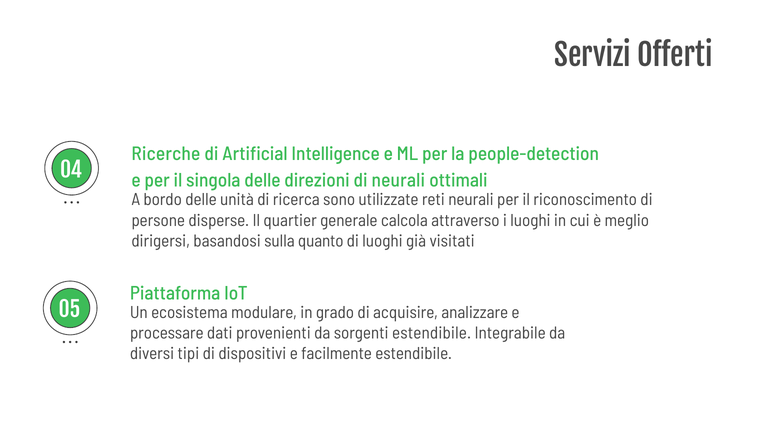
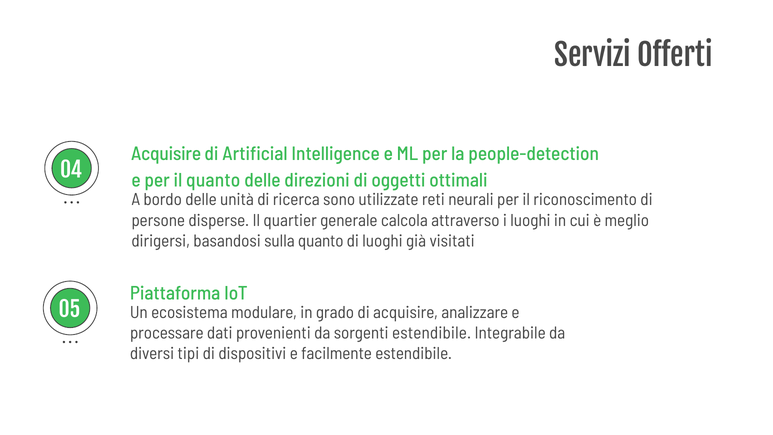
Ricerche: Ricerche -> Acquisire (166, 154)
il singola: singola -> quanto (213, 180)
di neurali: neurali -> oggetti (398, 180)
